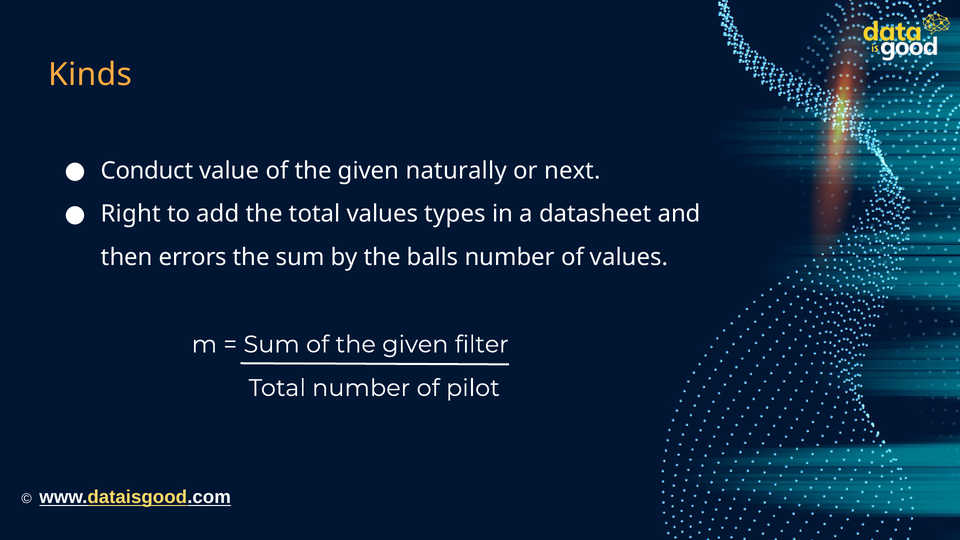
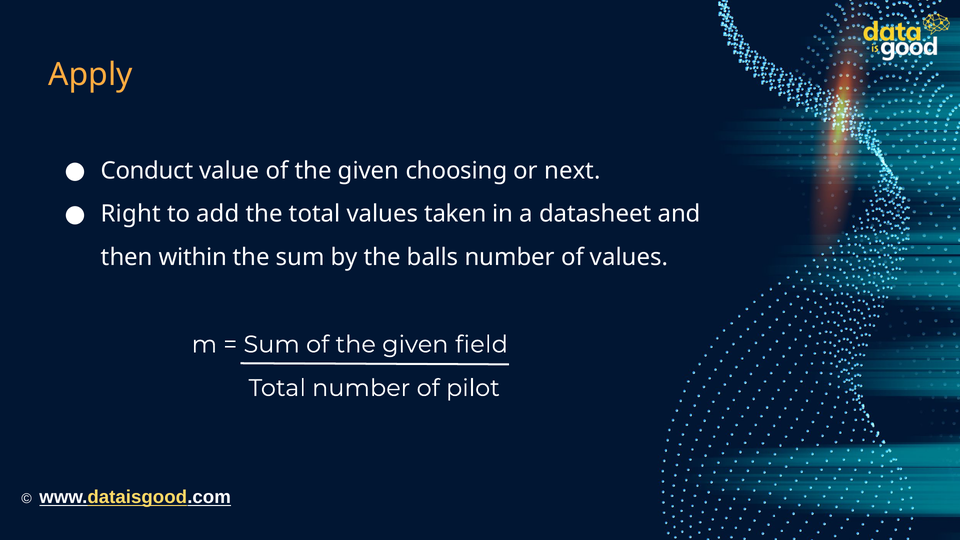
Kinds: Kinds -> Apply (90, 75)
naturally: naturally -> choosing (456, 171)
types: types -> taken (455, 214)
errors: errors -> within (193, 257)
filter: filter -> field (482, 344)
